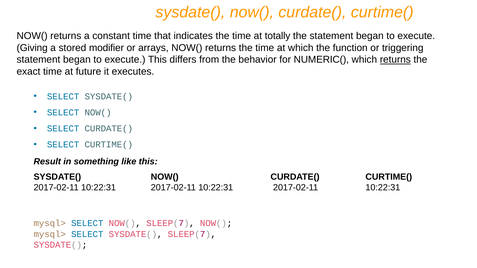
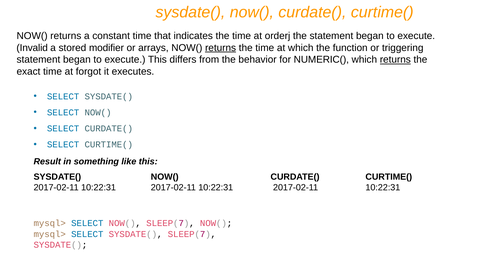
totally: totally -> orderj (278, 36)
Giving: Giving -> Invalid (32, 48)
returns underline: none -> present (221, 48)
future: future -> forgot (89, 72)
